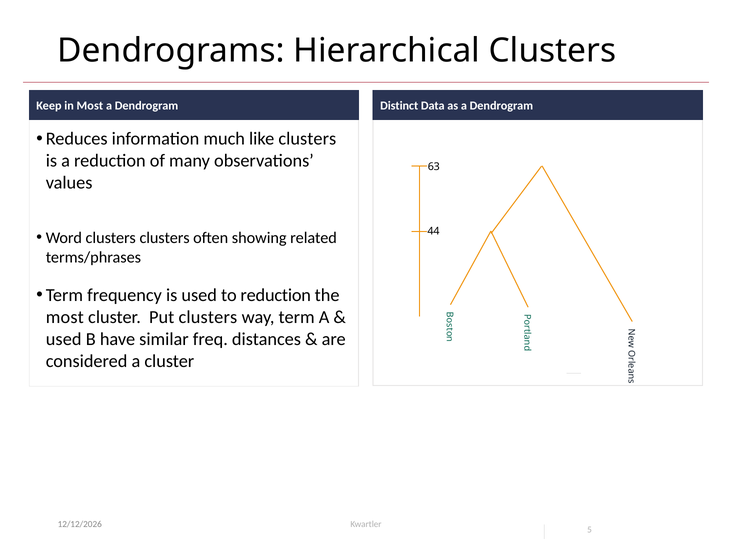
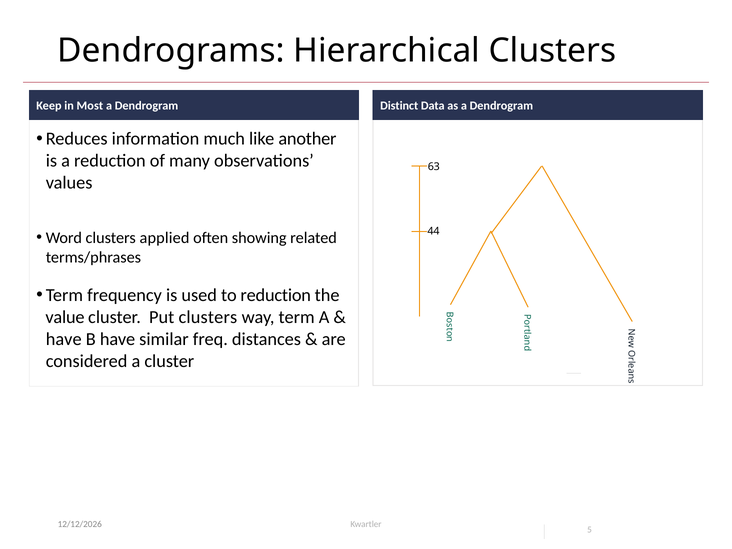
like clusters: clusters -> another (307, 139)
clusters clusters: clusters -> applied (165, 238)
most: most -> value (65, 317)
used: used -> have (64, 339)
